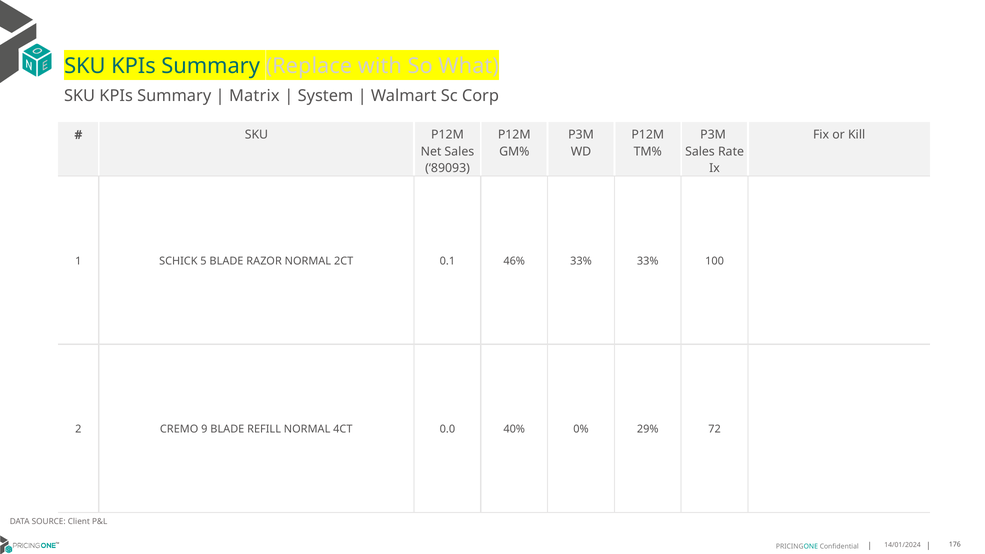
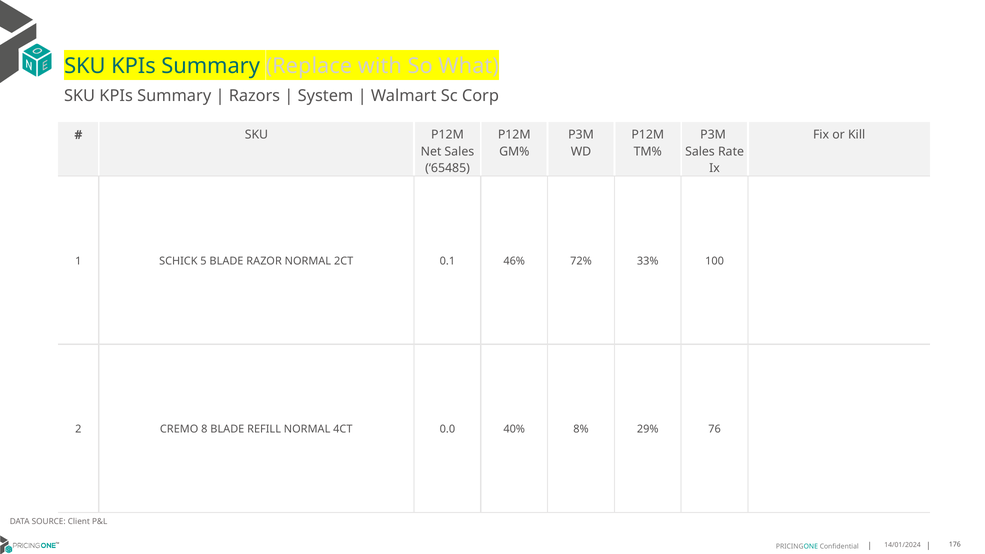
Matrix: Matrix -> Razors (254, 96)
89093: 89093 -> 65485 (448, 168)
46% 33%: 33% -> 72% (581, 261)
9: 9 -> 8 (204, 429)
0%: 0% -> 8% (581, 429)
72: 72 -> 76 (715, 429)
